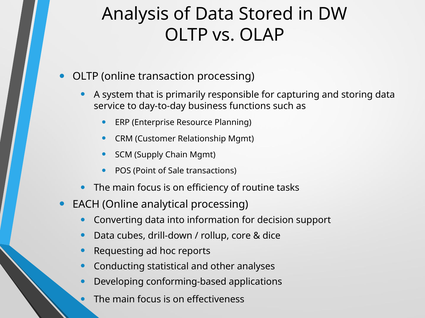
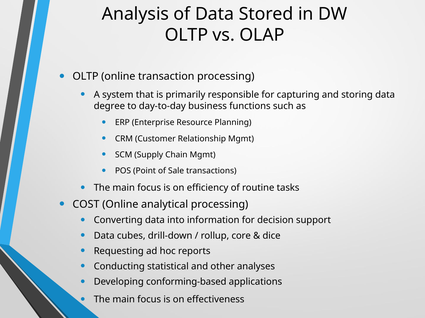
service: service -> degree (109, 106)
EACH: EACH -> COST (86, 205)
